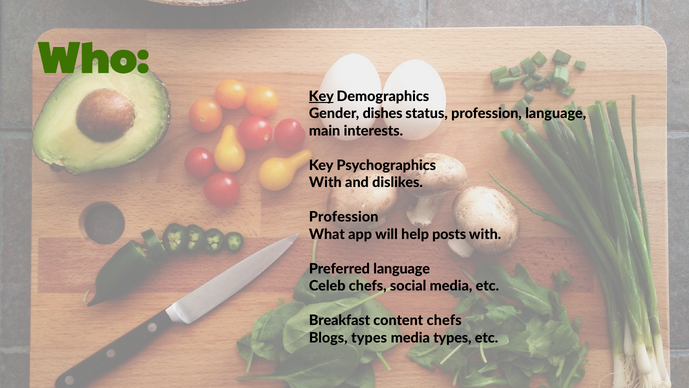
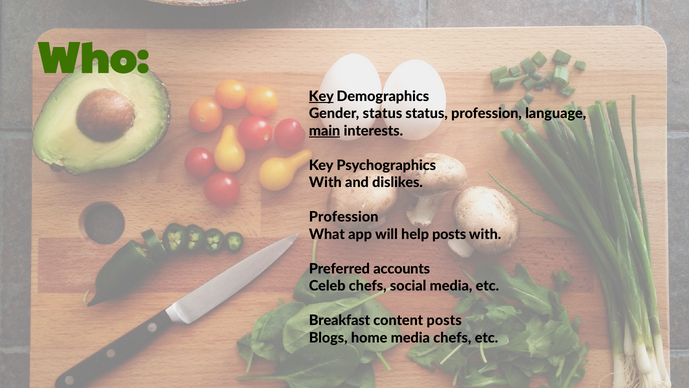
Gender dishes: dishes -> status (382, 114)
main underline: none -> present (325, 131)
Preferred language: language -> accounts (402, 269)
content chefs: chefs -> posts (444, 320)
Blogs types: types -> home (369, 338)
media types: types -> chefs (452, 338)
